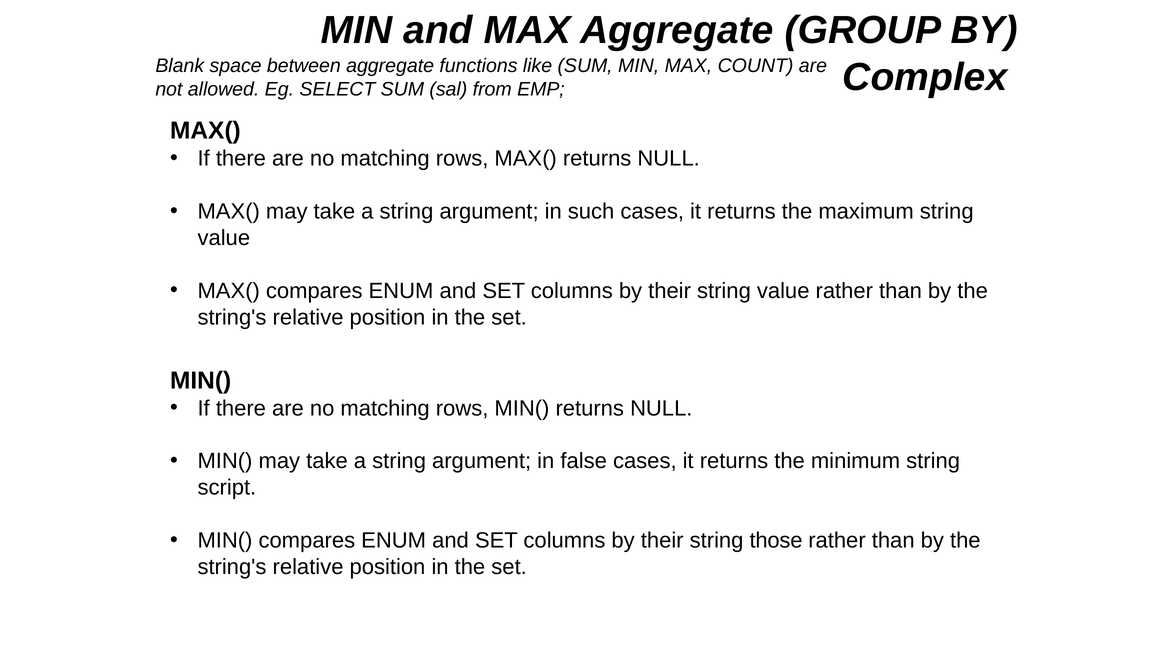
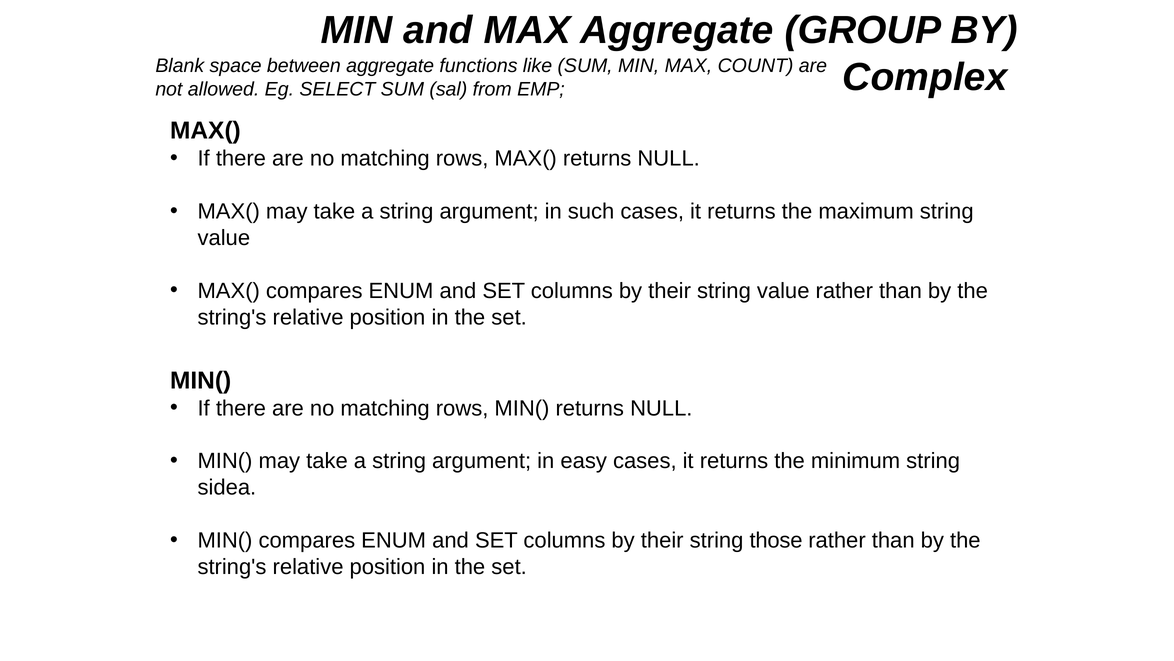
false: false -> easy (584, 461)
script: script -> sidea (227, 487)
